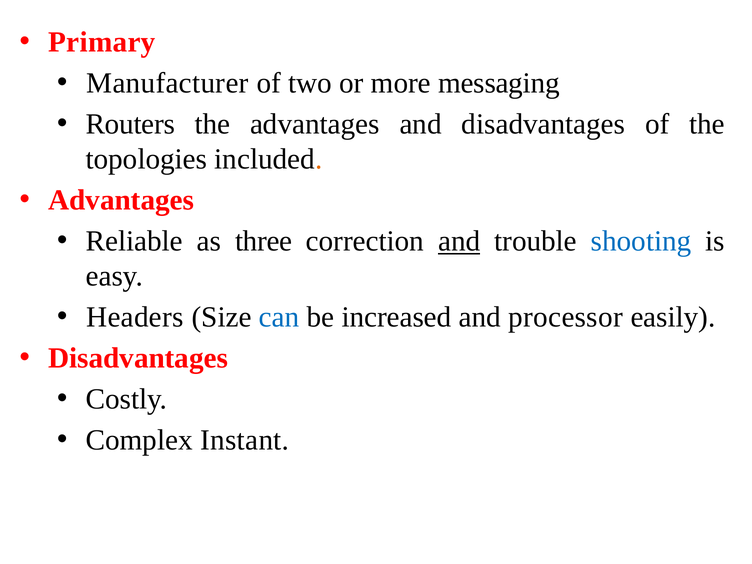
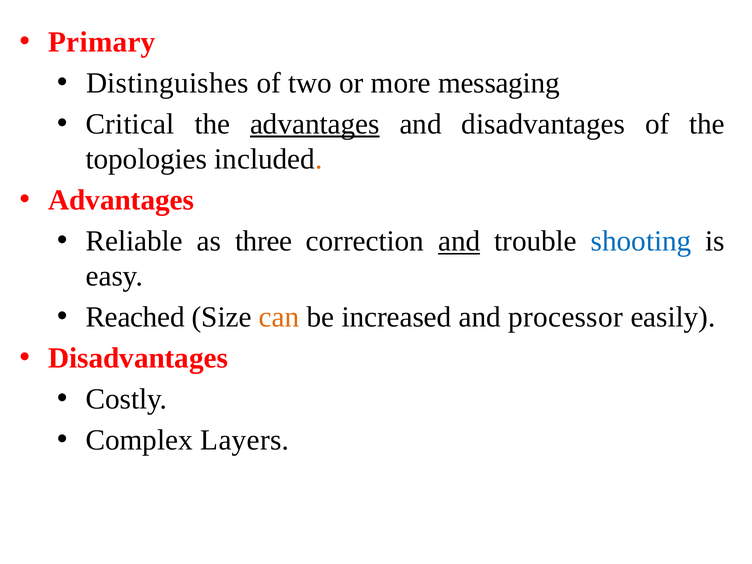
Manufacturer: Manufacturer -> Distinguishes (167, 83)
Routers: Routers -> Critical (130, 124)
advantages underline: none -> present (315, 124)
Headers: Headers -> Reached (135, 317)
can colour: blue -> orange (279, 317)
Instant: Instant -> Layers (245, 440)
